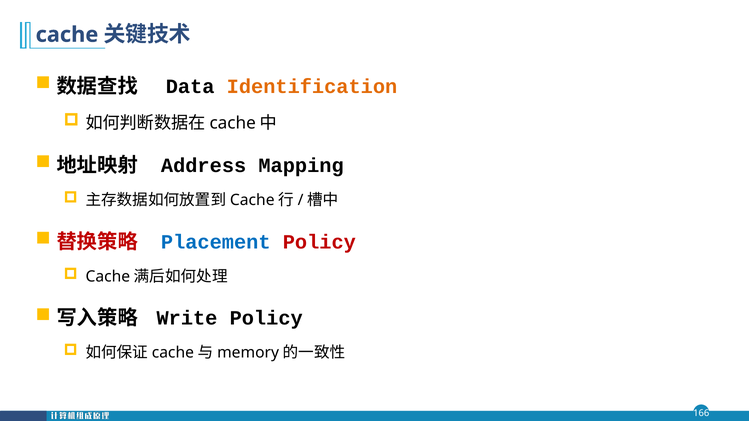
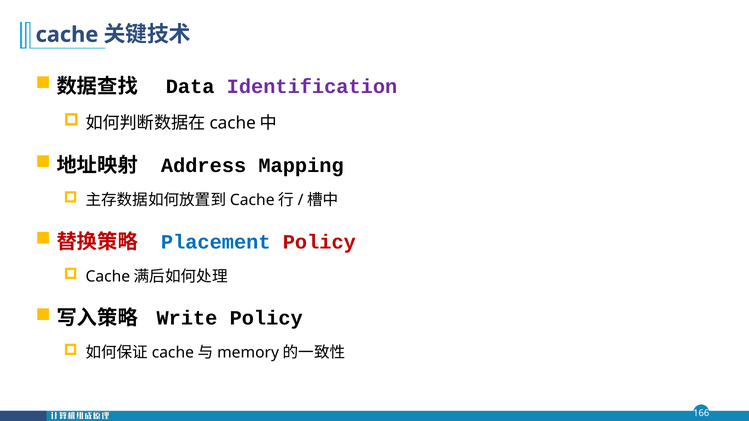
Identification colour: orange -> purple (312, 87)
